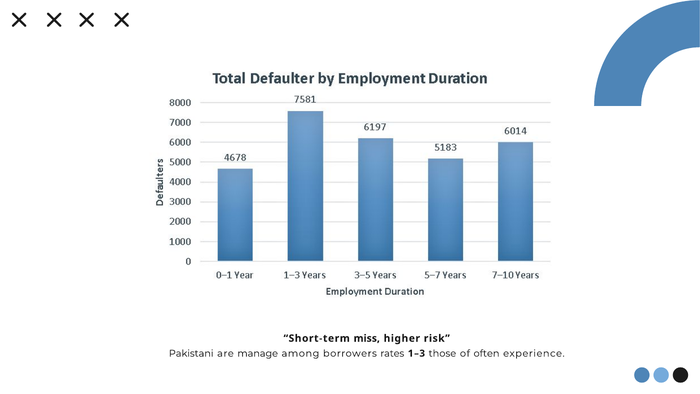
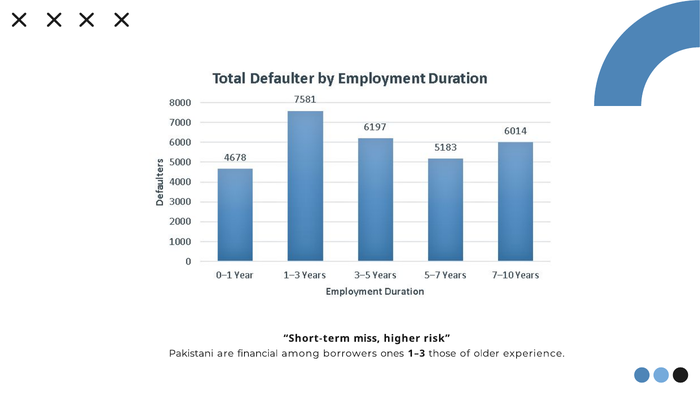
manage: manage -> financial (258, 353)
rates: rates -> ones (392, 353)
often: often -> older (486, 353)
